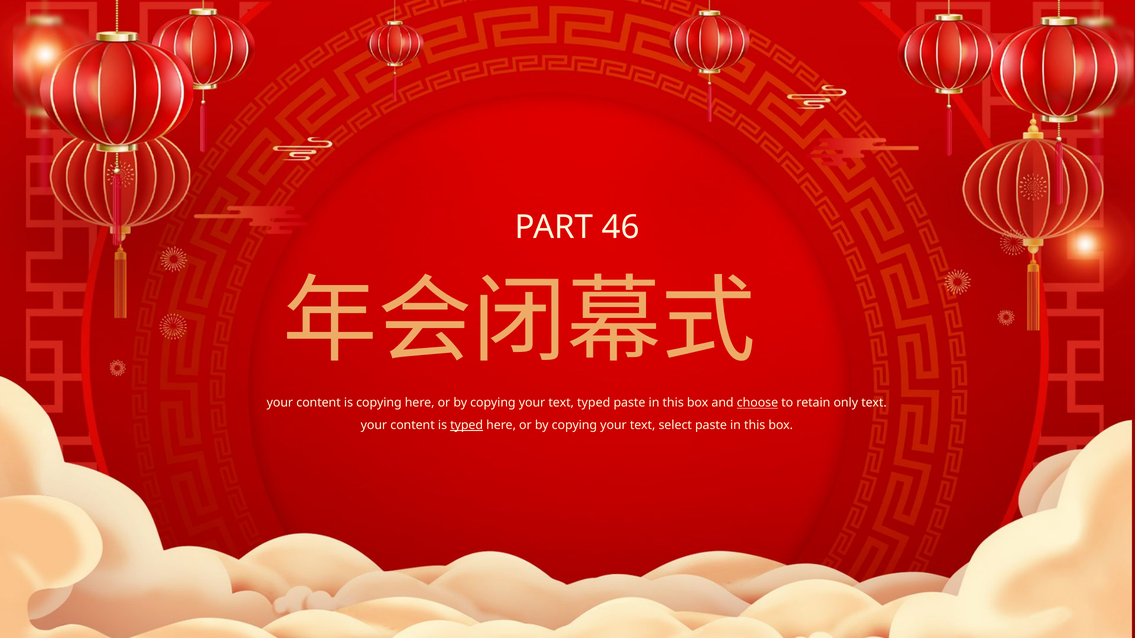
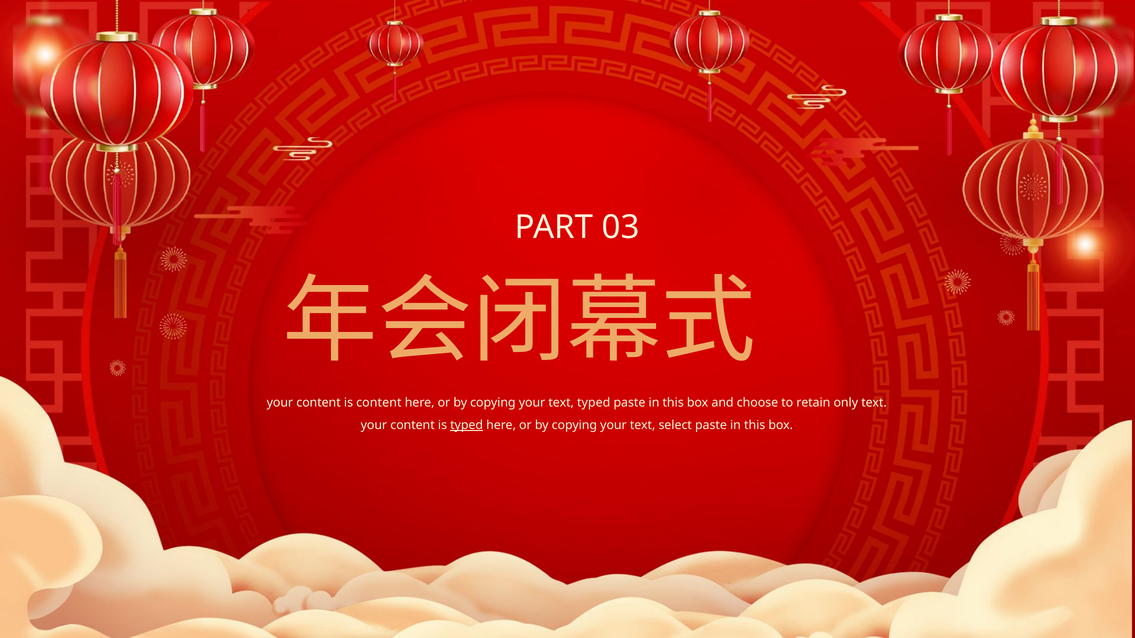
46: 46 -> 03 (621, 228)
is copying: copying -> content (379, 403)
choose underline: present -> none (757, 403)
